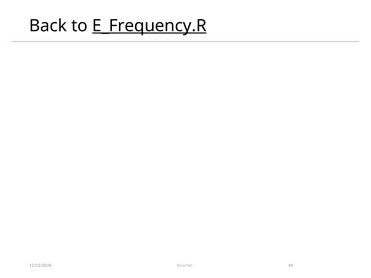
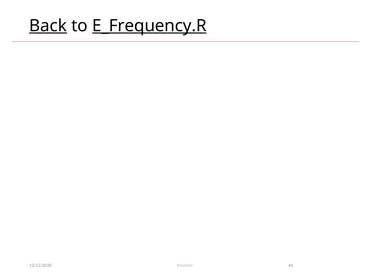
Back underline: none -> present (48, 26)
